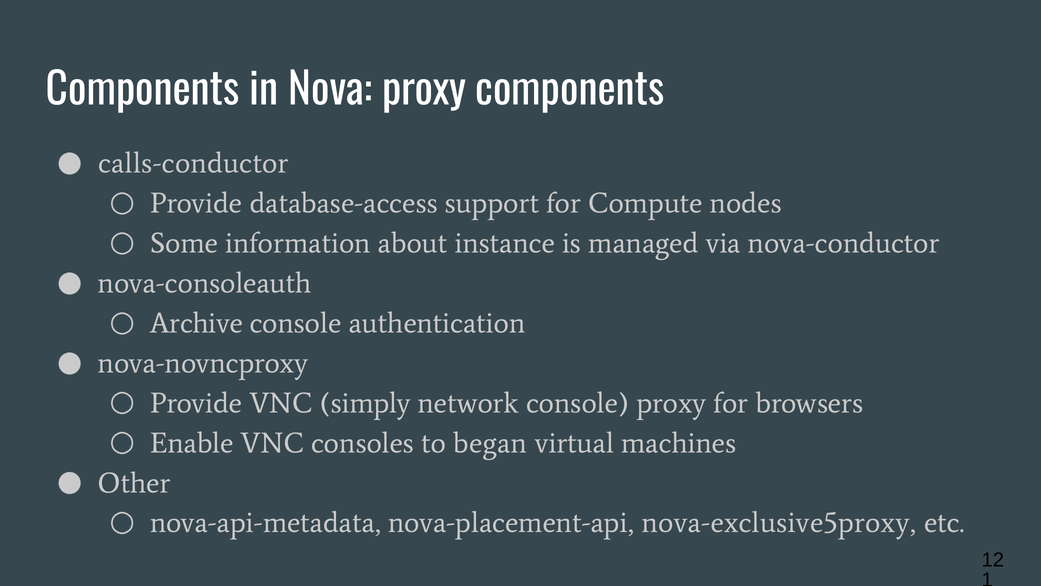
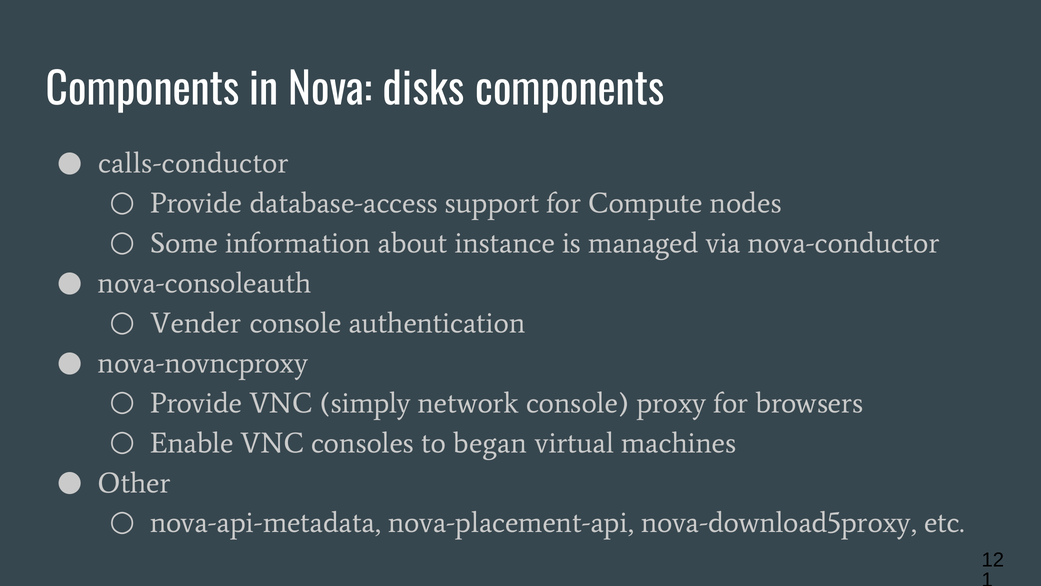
Nova proxy: proxy -> disks (424, 90)
Archive: Archive -> Vender (196, 323)
nova-exclusive5proxy: nova-exclusive5proxy -> nova-download5proxy (779, 523)
